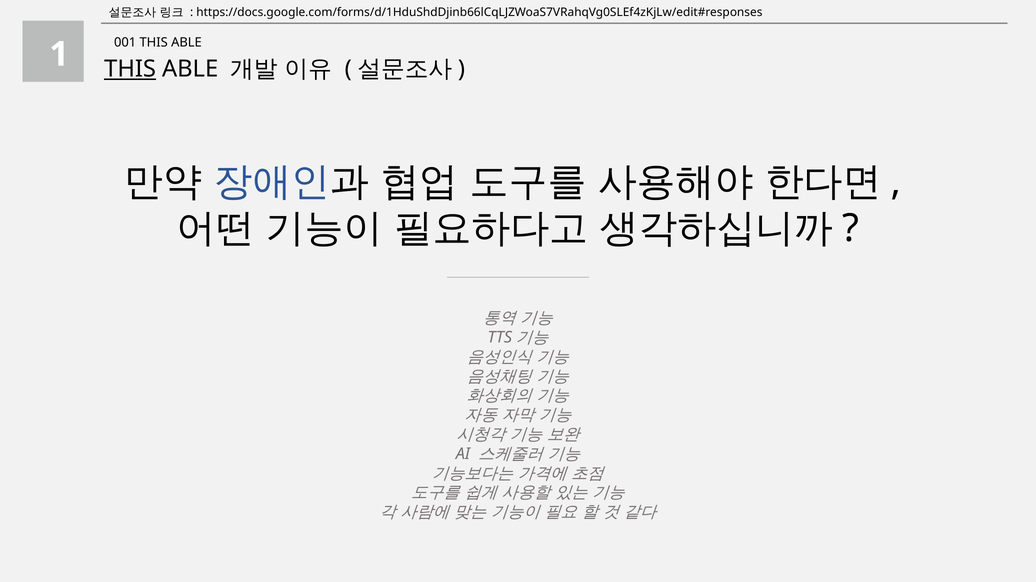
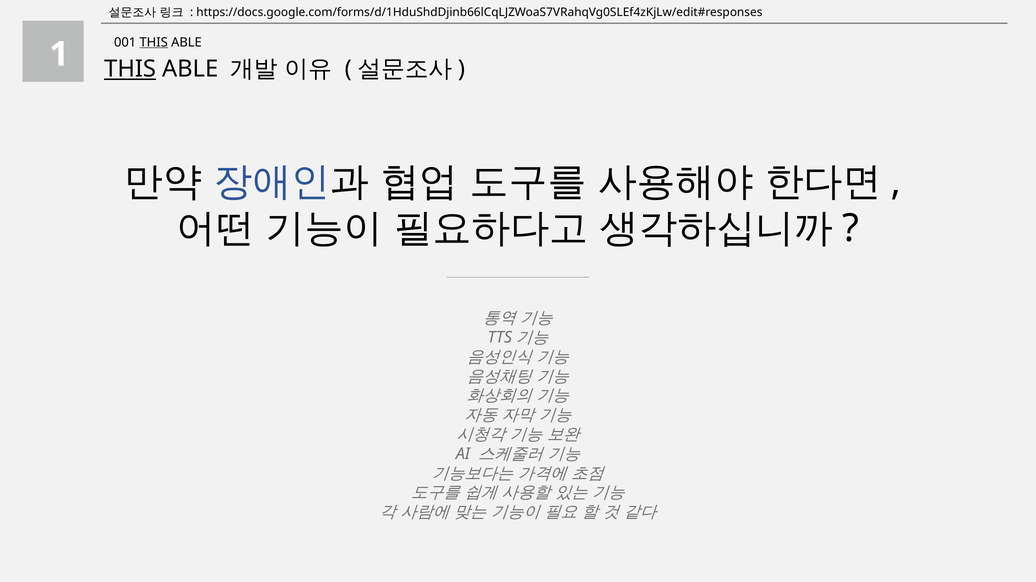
THIS underline: none -> present (154, 42)
